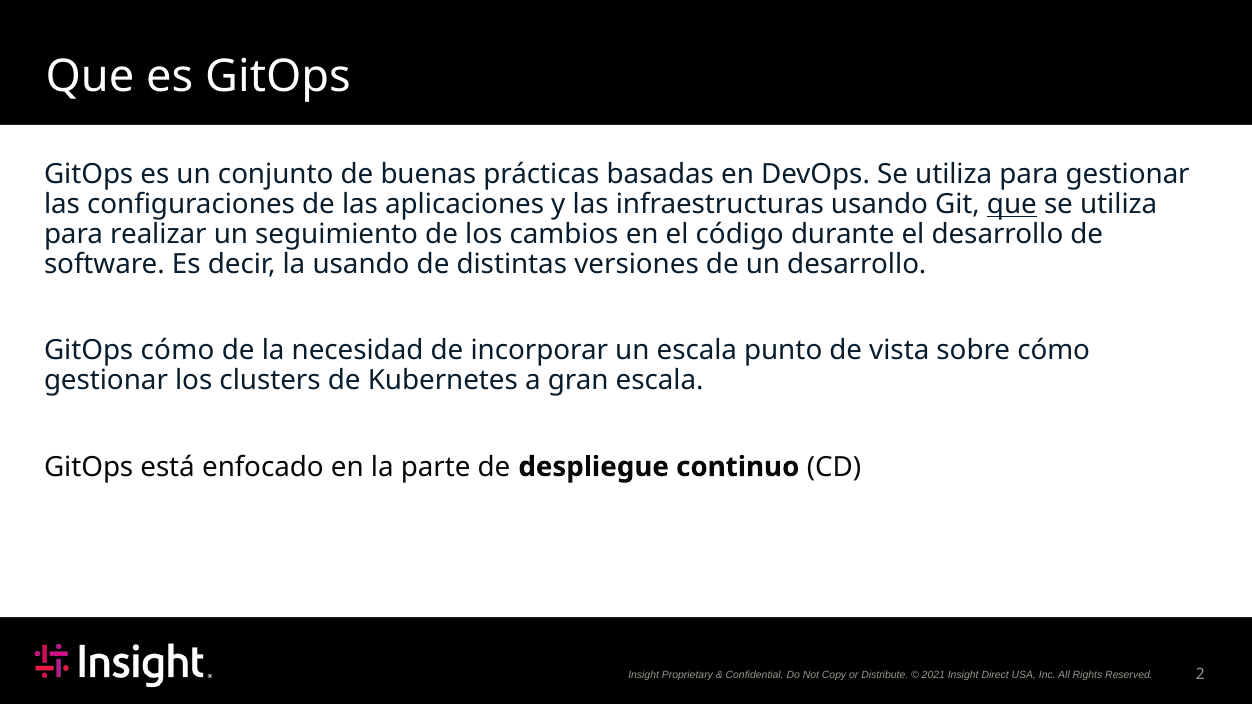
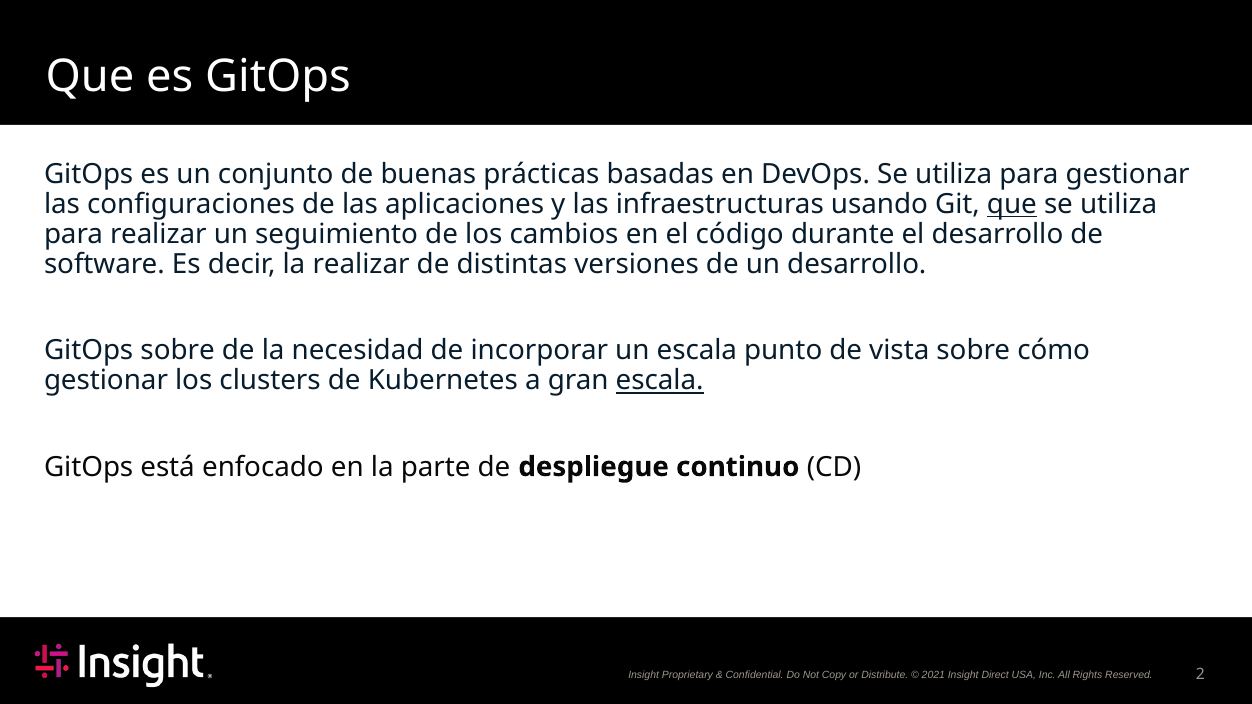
la usando: usando -> realizar (361, 265)
GitOps cómo: cómo -> sobre (178, 351)
escala underline: none -> present (660, 381)
